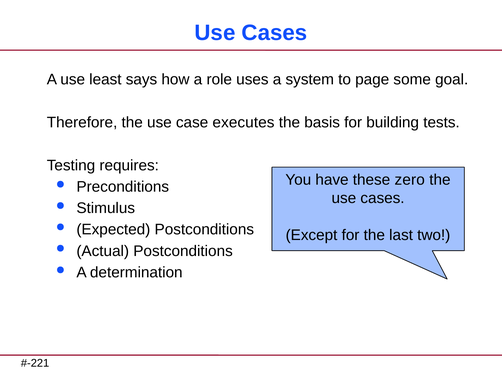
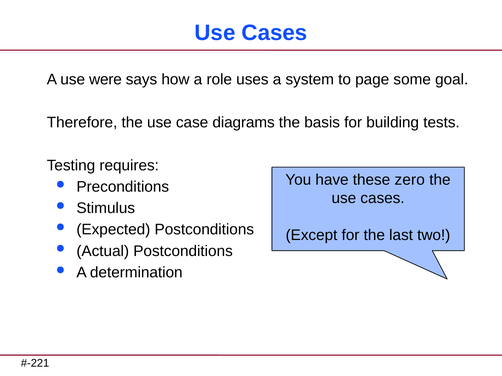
least: least -> were (105, 80)
executes: executes -> diagrams (244, 123)
